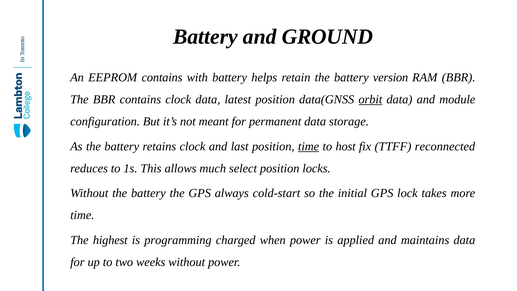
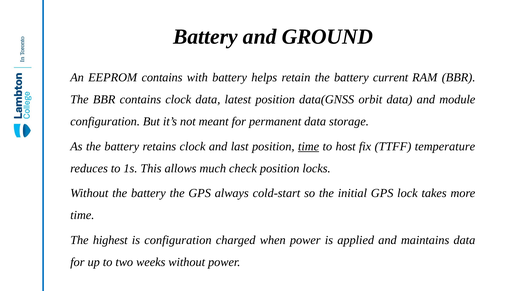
version: version -> current (391, 77)
orbit underline: present -> none (370, 99)
reconnected: reconnected -> temperature (445, 146)
select: select -> check (243, 168)
is programming: programming -> configuration (178, 240)
